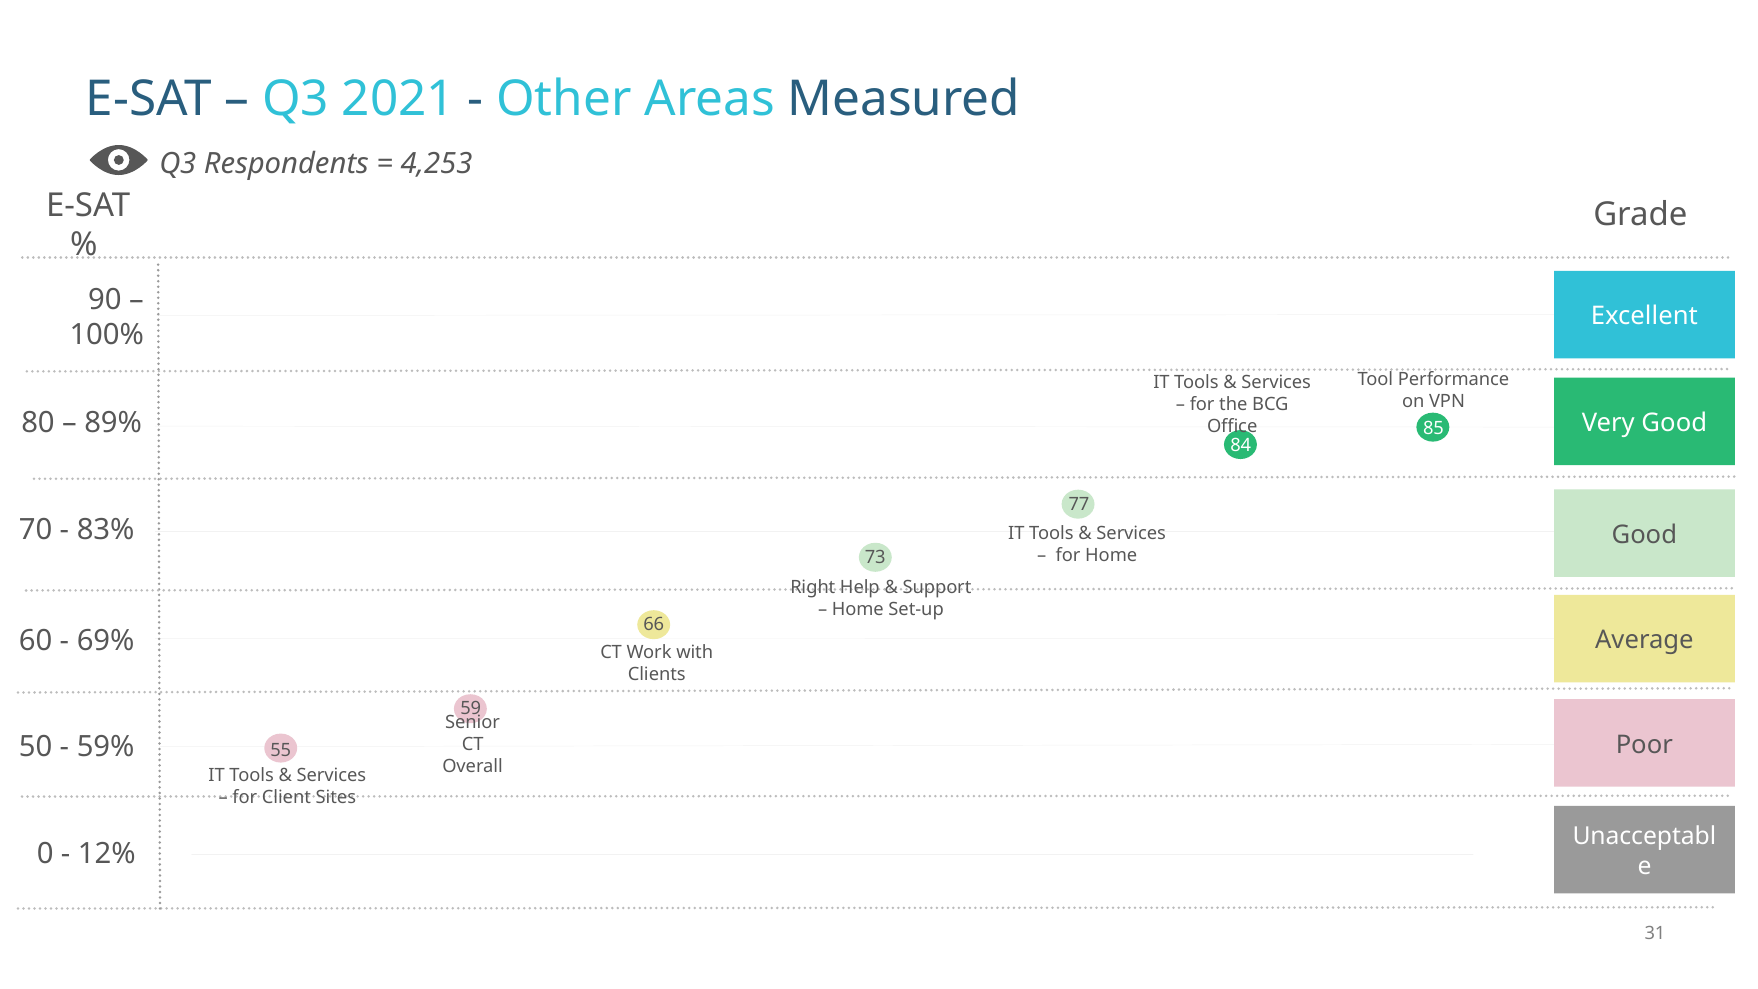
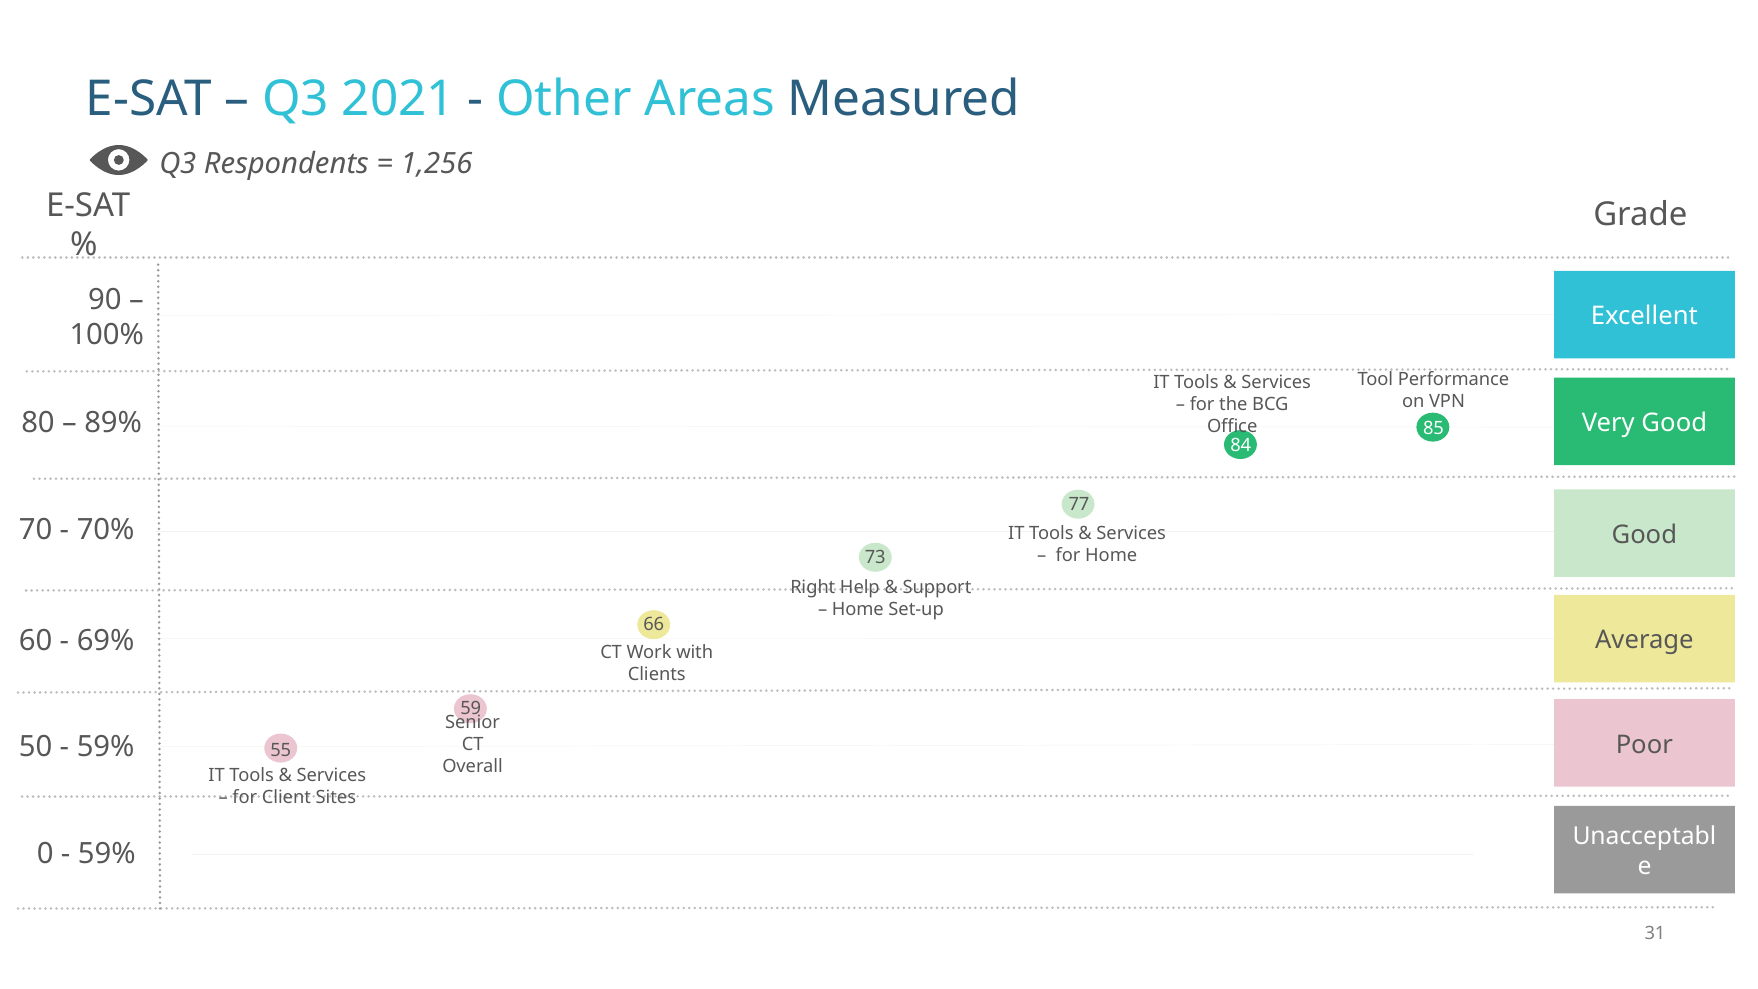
4,253: 4,253 -> 1,256 (436, 164)
83%: 83% -> 70% (106, 530)
12%: 12% -> 59% (107, 854)
